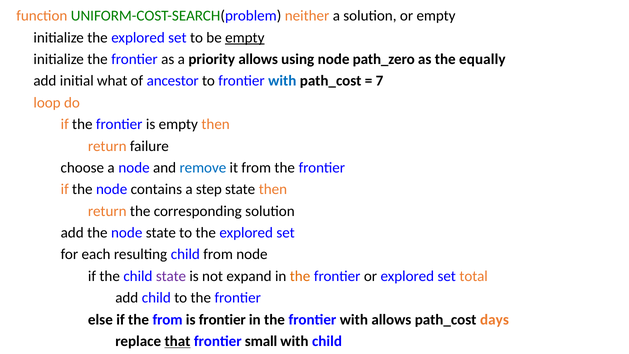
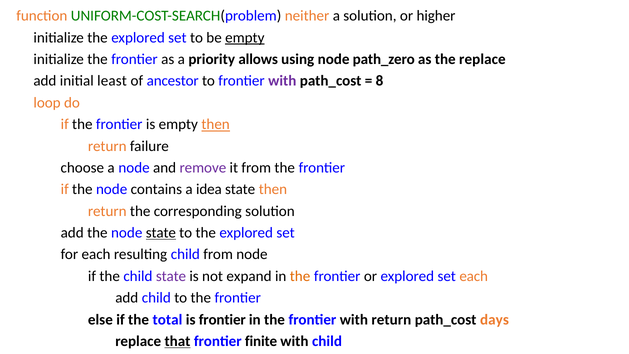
or empty: empty -> higher (436, 16)
the equally: equally -> replace (482, 59)
what: what -> least (112, 81)
with colour: blue -> purple (282, 81)
7: 7 -> 8 (380, 81)
then underline: none -> present (216, 124)
remove colour: blue -> purple (203, 168)
step: step -> idea (209, 189)
state underline: none -> present (161, 233)
set total: total -> each (474, 276)
the from: from -> total (167, 319)
with allows: allows -> return (391, 319)
small: small -> finite (261, 341)
